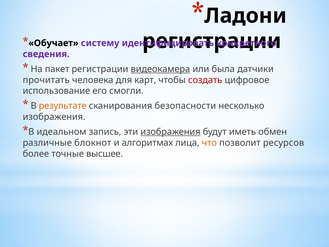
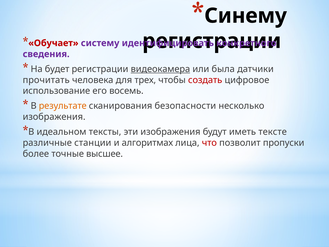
Ладони: Ладони -> Синему (246, 16)
Обучает colour: black -> red (53, 43)
пакет: пакет -> будет (57, 69)
карт: карт -> трех (145, 80)
смогли: смогли -> восемь (126, 91)
запись: запись -> тексты (105, 132)
изображения underline: present -> none (170, 132)
обмен: обмен -> тексте (273, 132)
блокнот: блокнот -> станции (93, 143)
что colour: orange -> red (209, 143)
ресурсов: ресурсов -> пропуски (284, 143)
